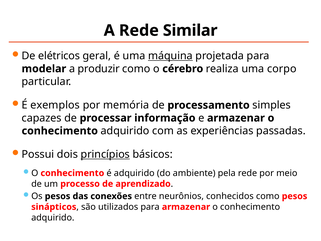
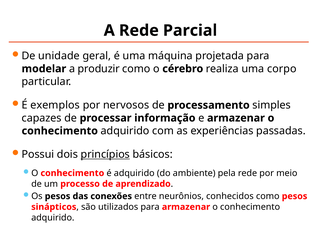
Similar: Similar -> Parcial (190, 30)
elétricos: elétricos -> unidade (59, 56)
máquina underline: present -> none (170, 56)
memória: memória -> nervosos (126, 105)
